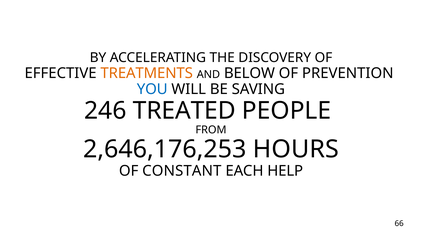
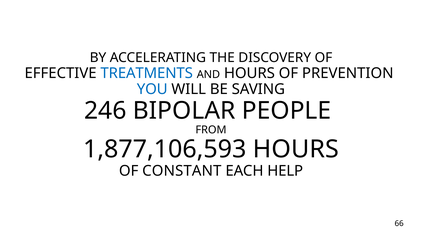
TREATMENTS colour: orange -> blue (147, 73)
AND BELOW: BELOW -> HOURS (249, 73)
TREATED: TREATED -> BIPOLAR (184, 111)
2,646,176,253: 2,646,176,253 -> 1,877,106,593 (165, 149)
